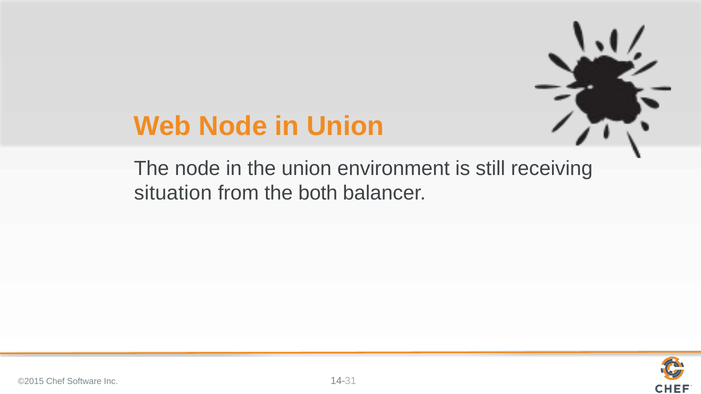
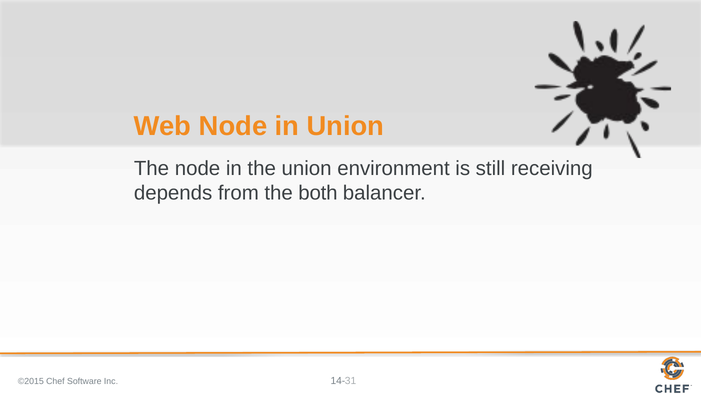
situation: situation -> depends (173, 193)
